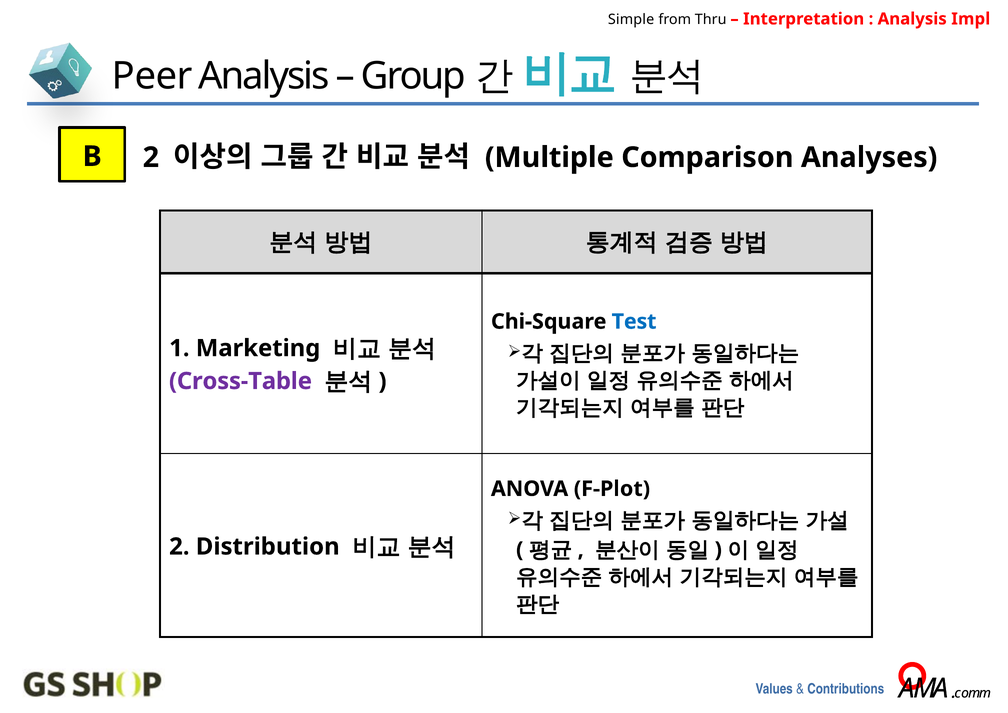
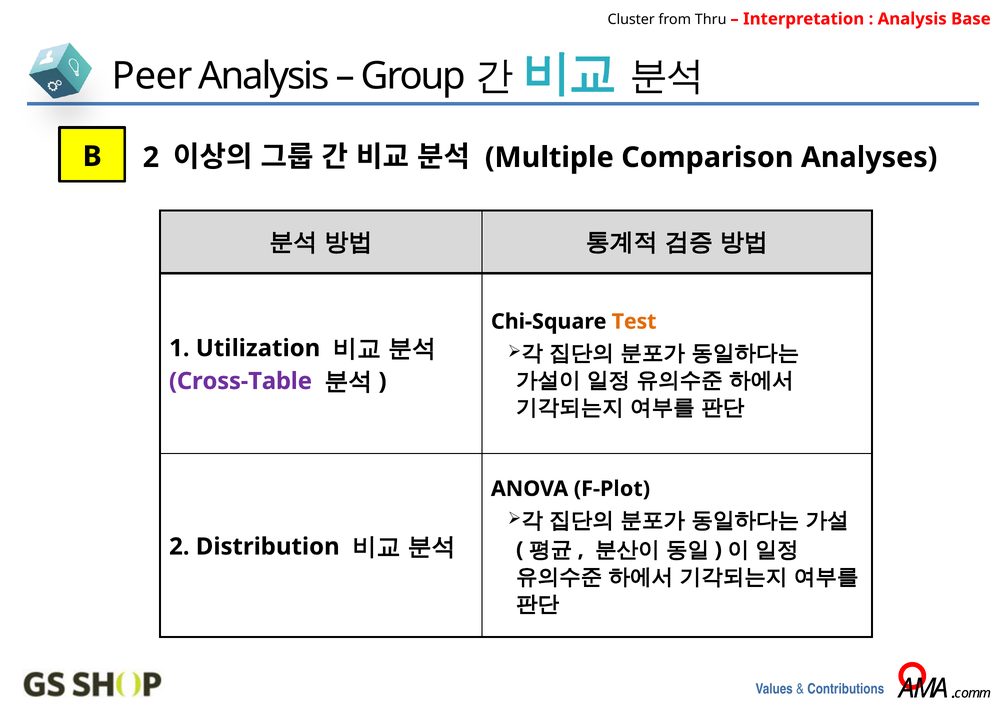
Simple: Simple -> Cluster (631, 20)
Impl: Impl -> Base (971, 19)
Test colour: blue -> orange (634, 321)
Marketing: Marketing -> Utilization (258, 348)
